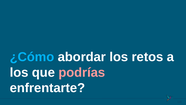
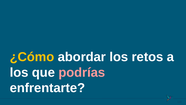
¿Cómo colour: light blue -> yellow (32, 57)
